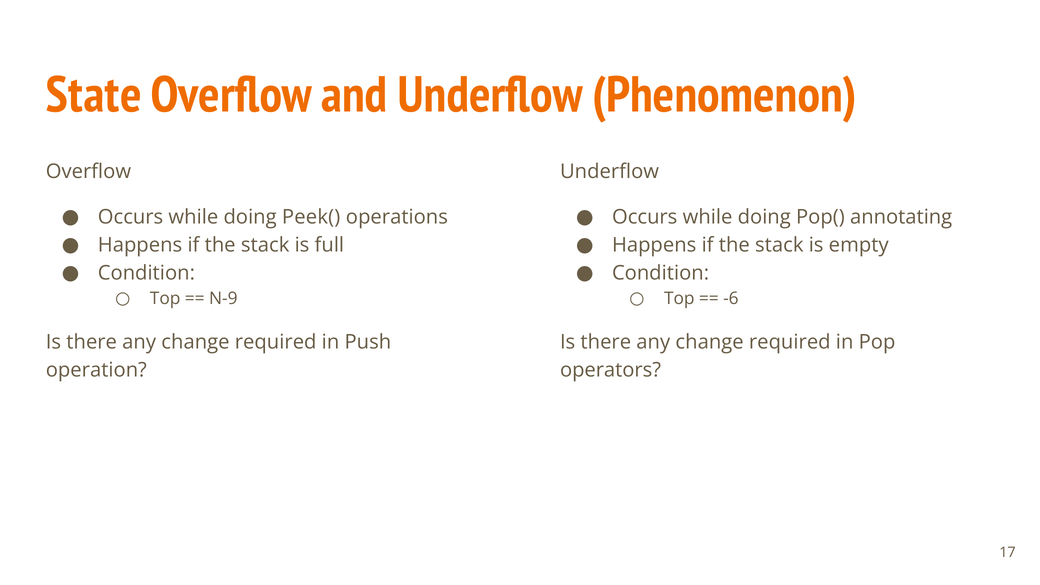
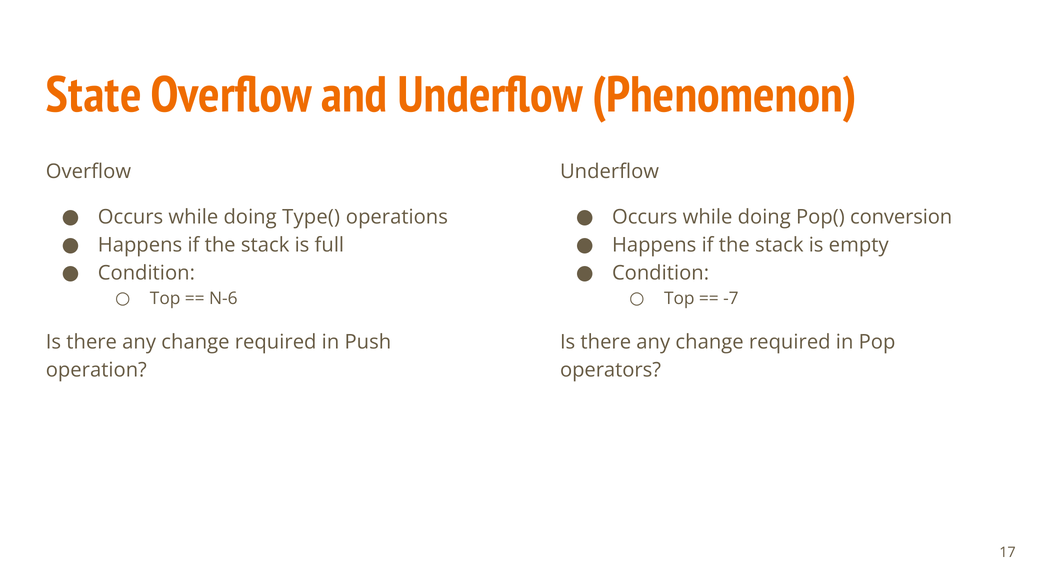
Peek(: Peek( -> Type( (311, 217)
annotating: annotating -> conversion (901, 217)
N-9: N-9 -> N-6 (223, 298)
-6: -6 -> -7 (731, 298)
